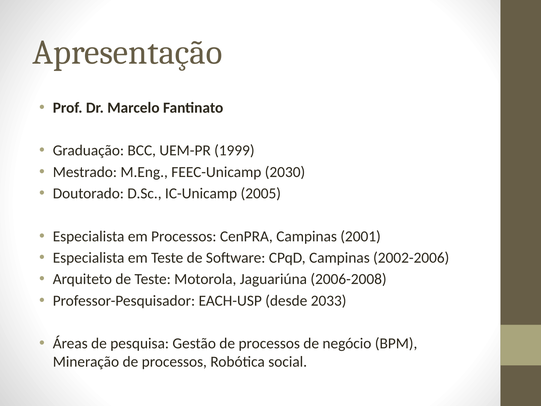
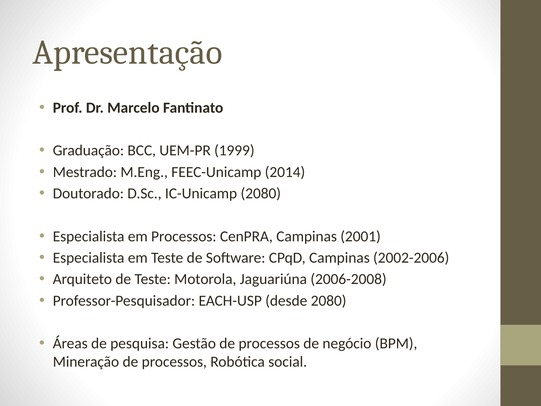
2030: 2030 -> 2014 (285, 172)
IC-Unicamp 2005: 2005 -> 2080 (261, 193)
desde 2033: 2033 -> 2080 (329, 300)
